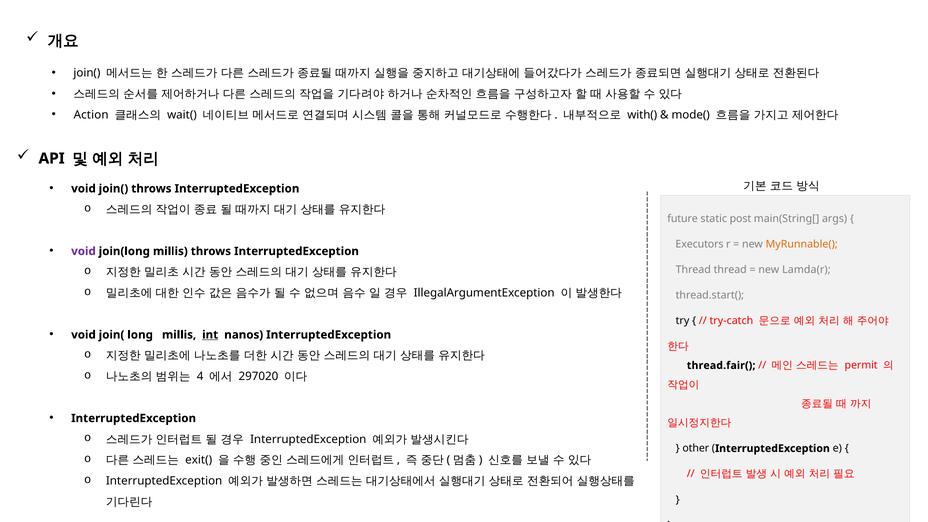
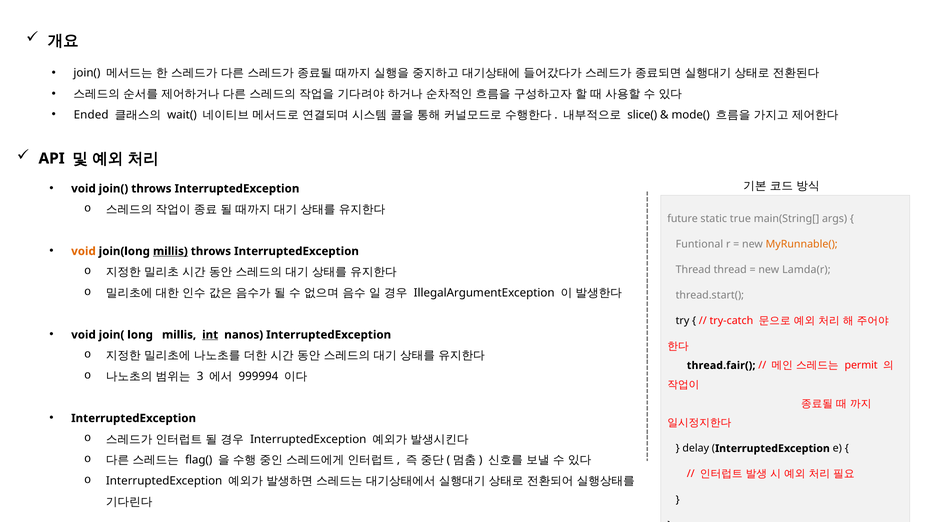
Action: Action -> Ended (91, 115)
with(: with( -> slice( (642, 115)
post: post -> true (740, 219)
Executors: Executors -> Funtional (699, 244)
void colour: purple -> orange (83, 251)
millis underline: none -> present (170, 251)
4: 4 -> 3 (200, 377)
297020: 297020 -> 999994 (258, 377)
other: other -> delay (696, 448)
exit(: exit( -> flag( (199, 460)
